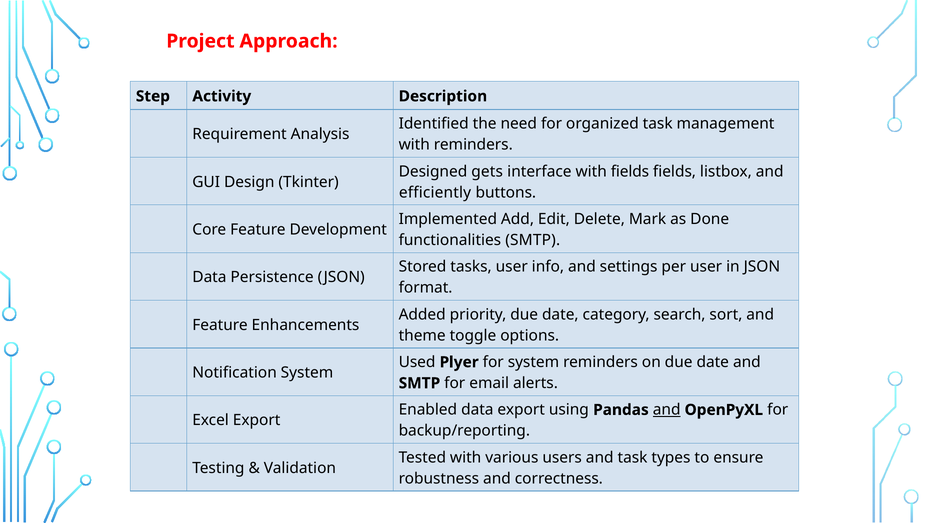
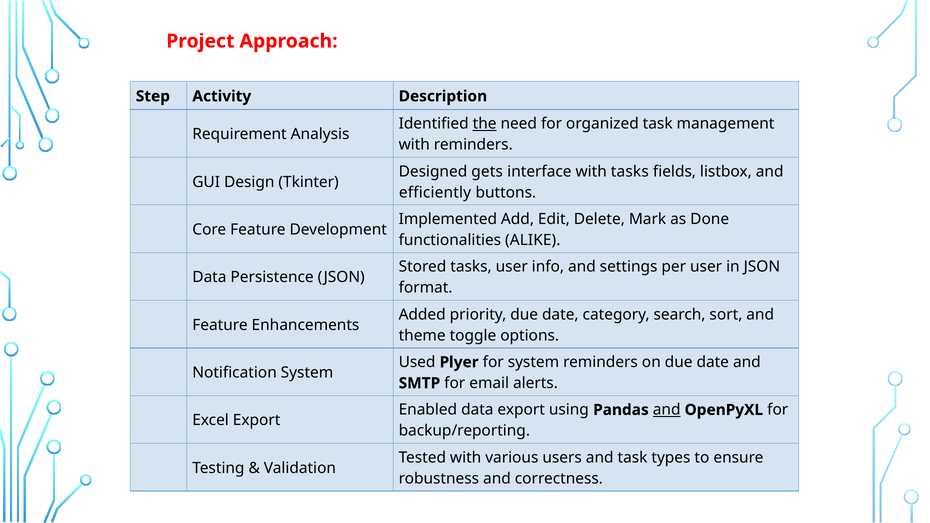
the underline: none -> present (485, 124)
with fields: fields -> tasks (630, 171)
functionalities SMTP: SMTP -> ALIKE (533, 240)
